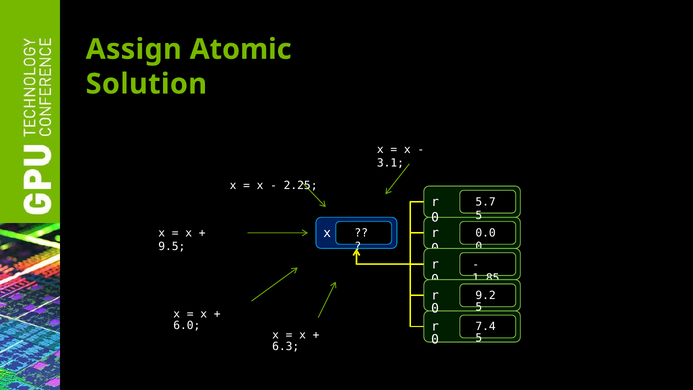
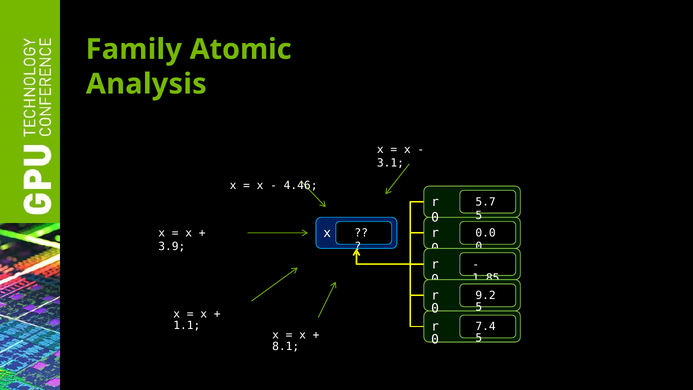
Assign: Assign -> Family (134, 49)
Solution: Solution -> Analysis (146, 84)
2.25: 2.25 -> 4.46 (301, 185)
9.5: 9.5 -> 3.9 (172, 246)
6.0: 6.0 -> 1.1 (187, 325)
6.3: 6.3 -> 8.1 (286, 346)
